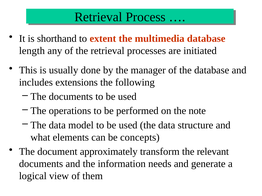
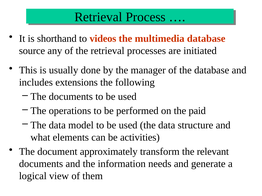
extent: extent -> videos (103, 39)
length: length -> source (32, 51)
note: note -> paid (197, 111)
concepts: concepts -> activities (140, 138)
